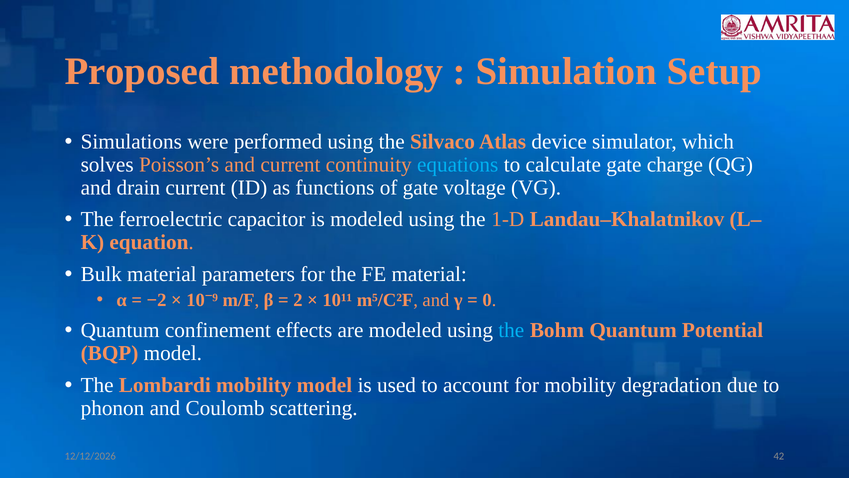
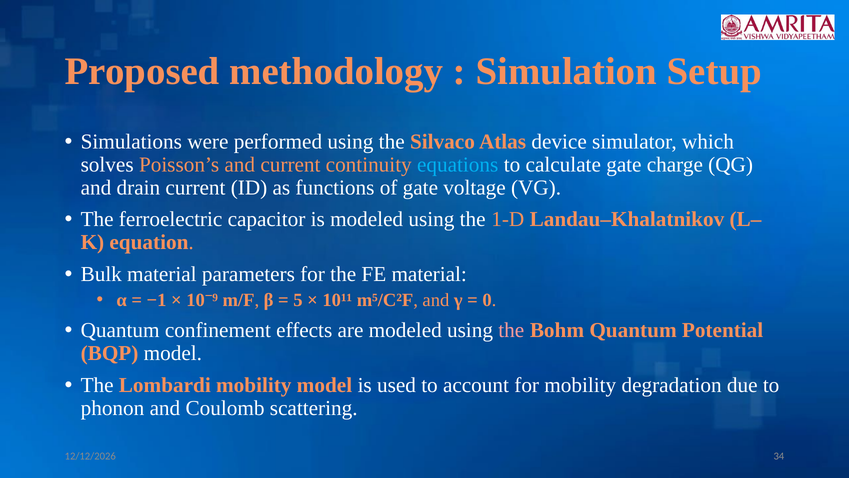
−2: −2 -> −1 (157, 300)
2: 2 -> 5 (298, 300)
the colour: light blue -> pink (511, 330)
42: 42 -> 34 (779, 456)
